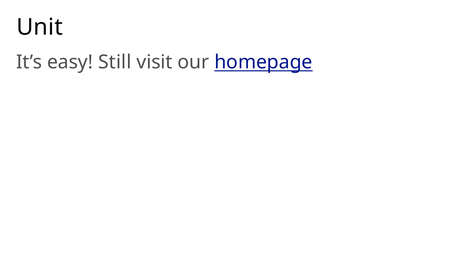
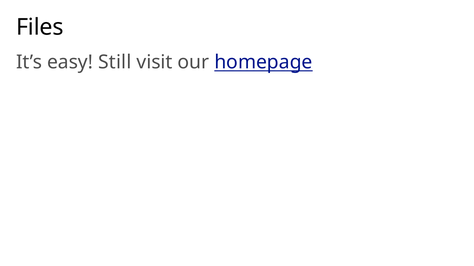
Unit: Unit -> Files (40, 27)
